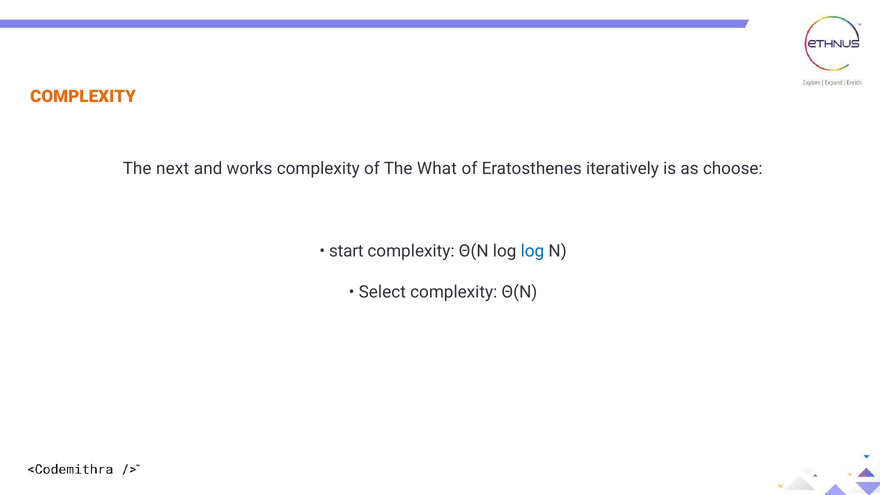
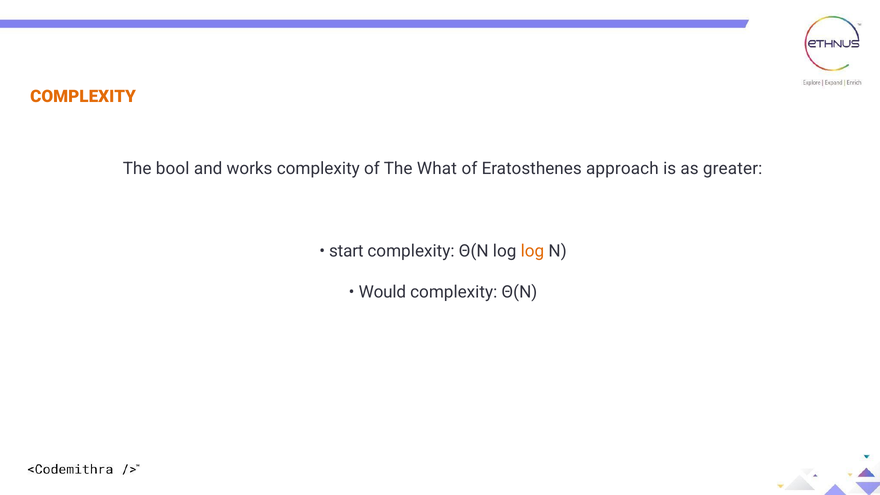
next: next -> bool (173, 169)
iteratively: iteratively -> approach (622, 169)
choose: choose -> greater (733, 169)
log colour: blue -> orange (532, 251)
Select: Select -> Would (382, 292)
